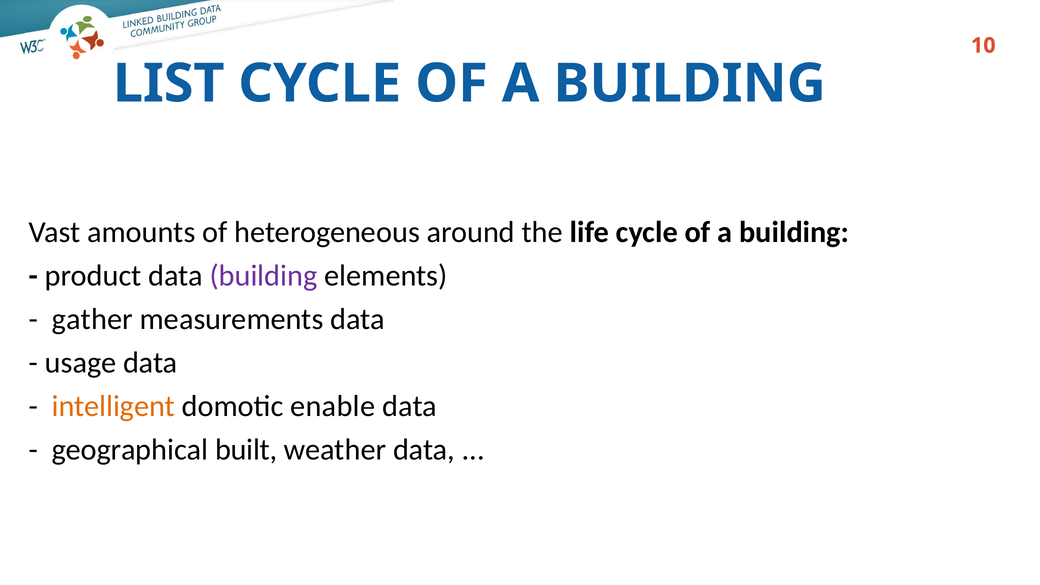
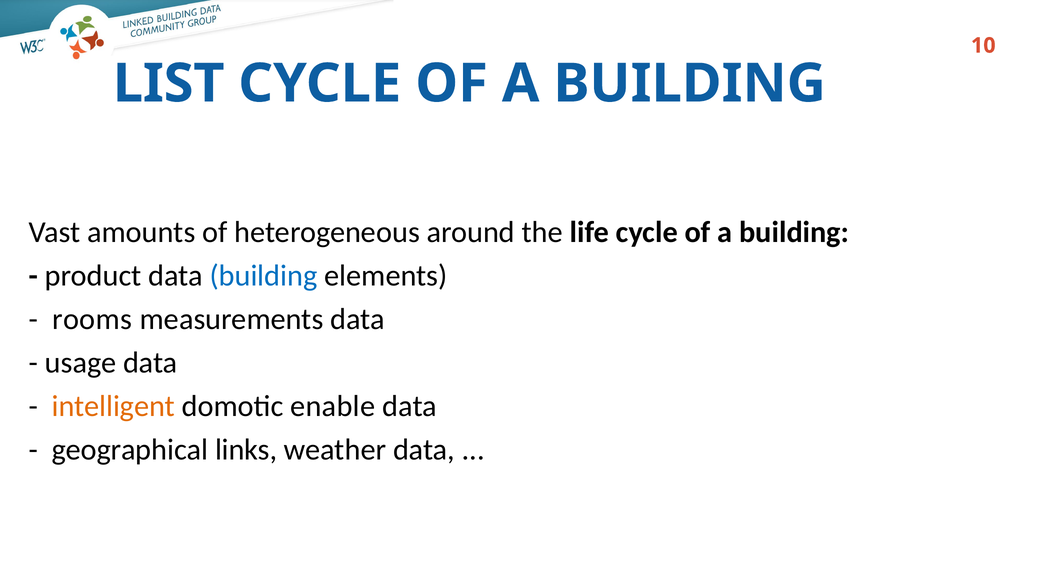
building colour: purple -> blue (264, 276)
gather: gather -> rooms (92, 319)
built: built -> links (246, 450)
